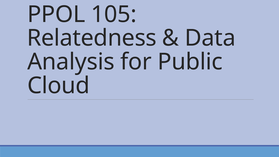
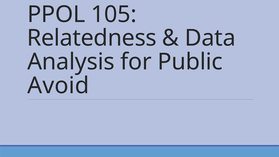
Cloud: Cloud -> Avoid (58, 86)
